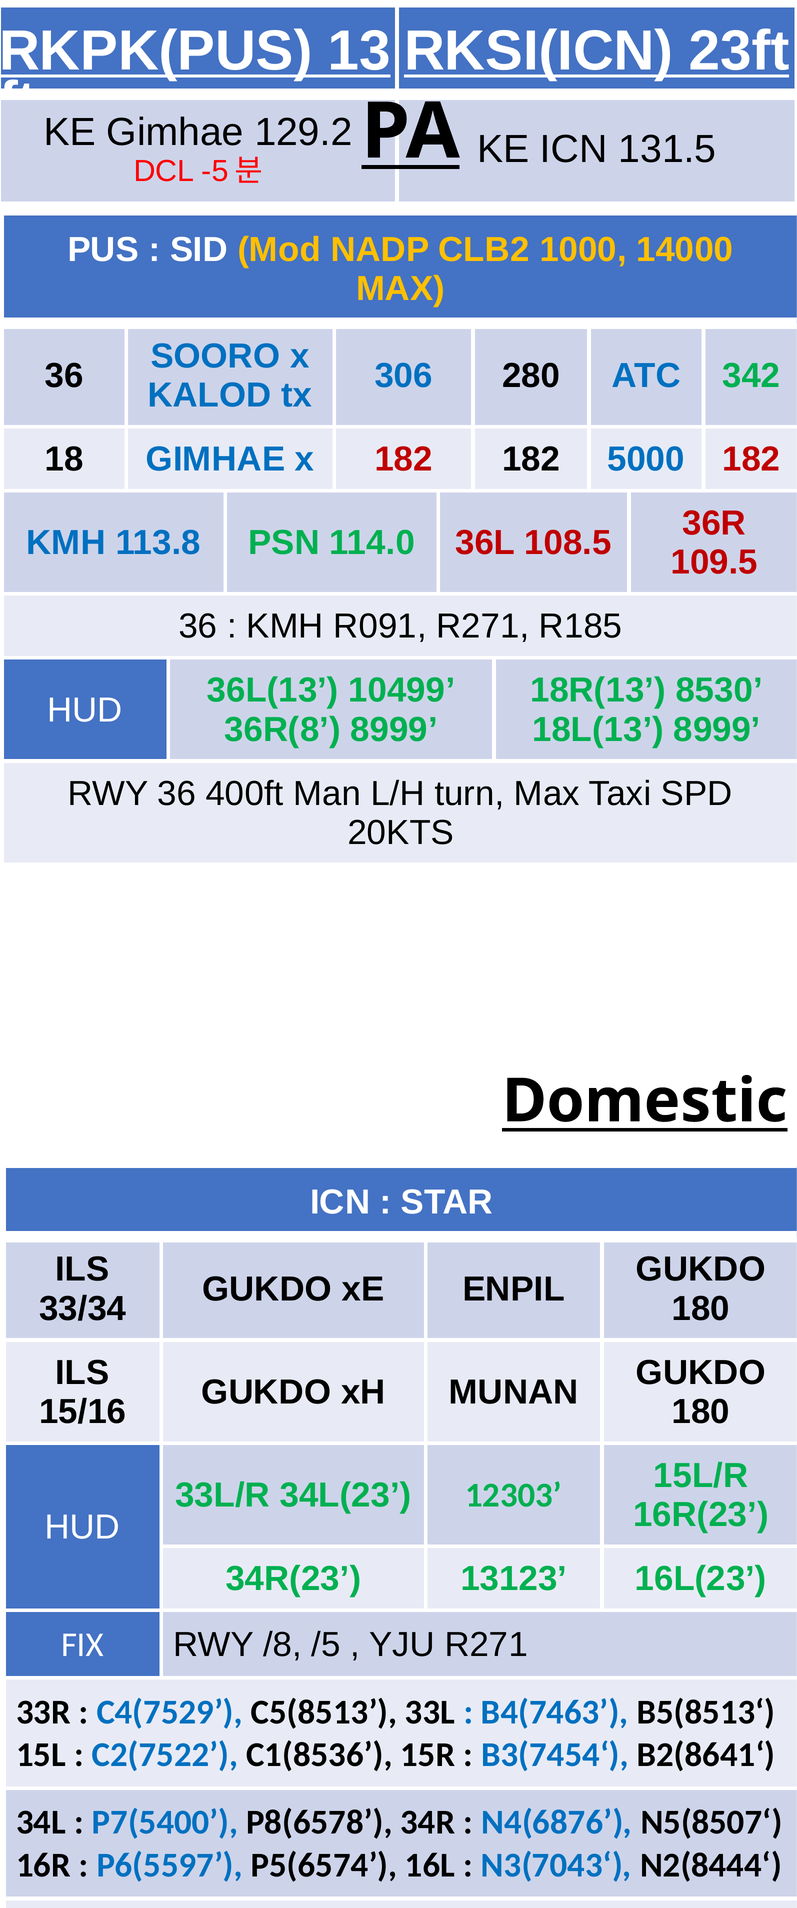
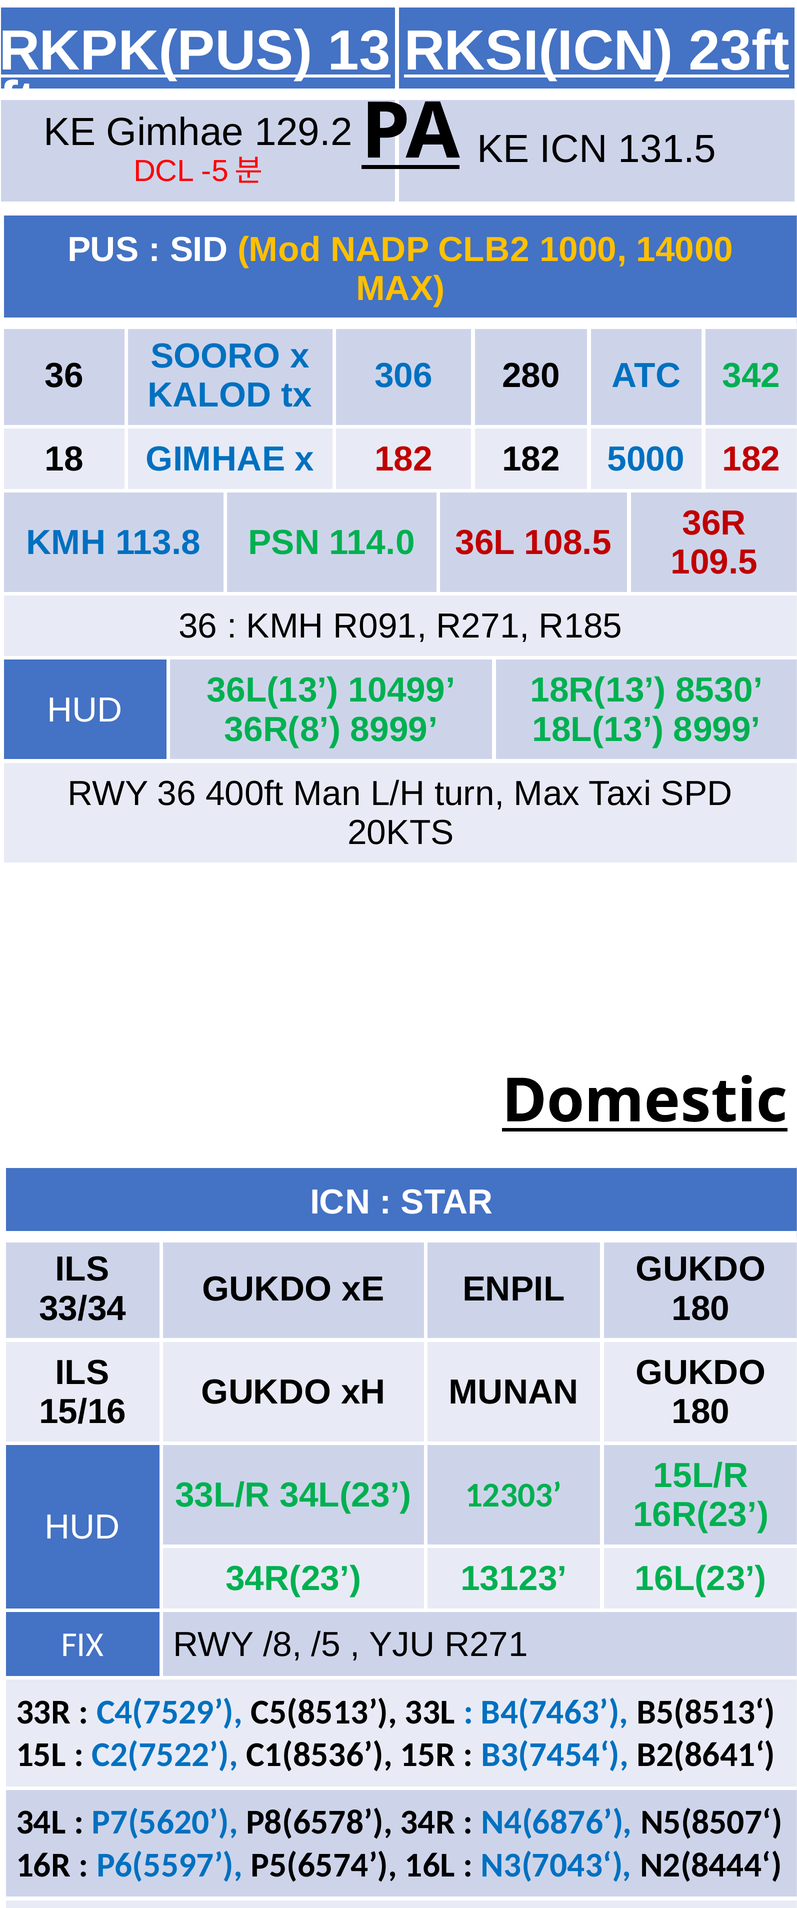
P7(5400: P7(5400 -> P7(5620 (165, 1821)
